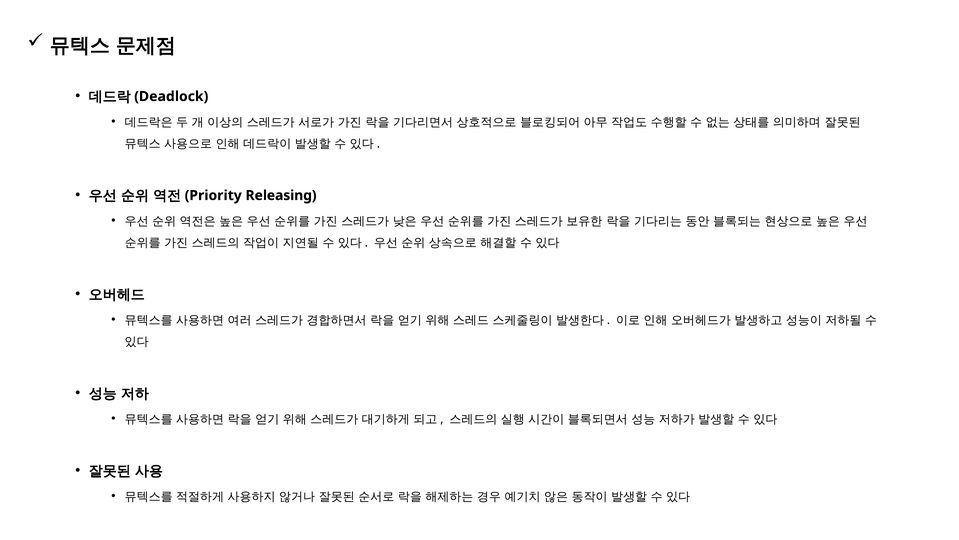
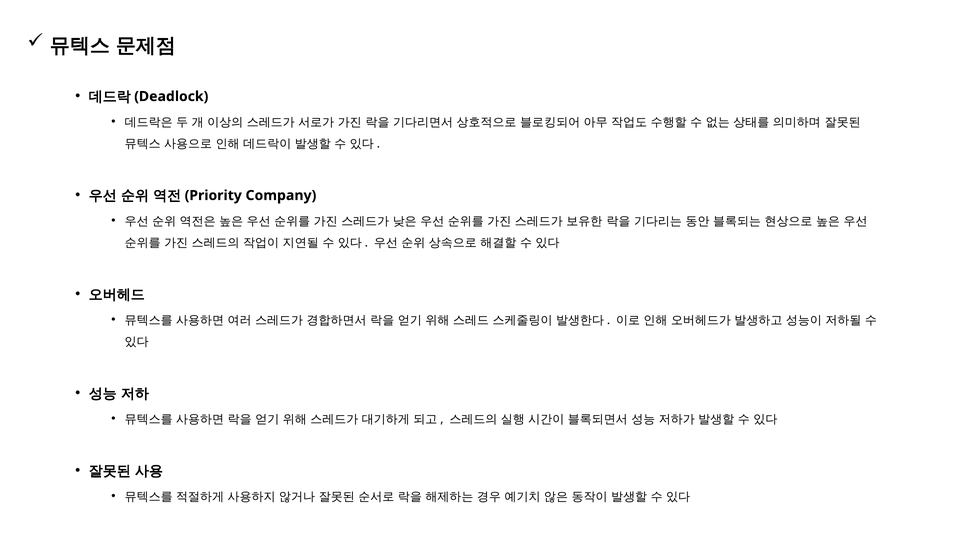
Releasing: Releasing -> Company (281, 195)
